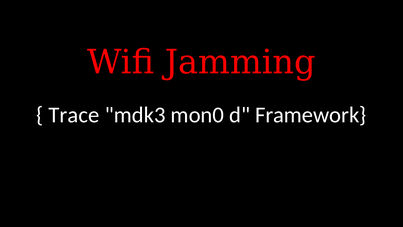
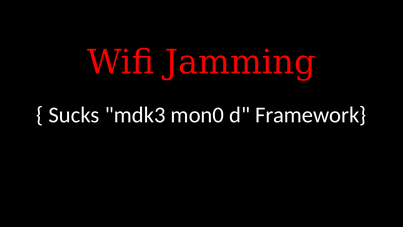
Trace: Trace -> Sucks (74, 115)
